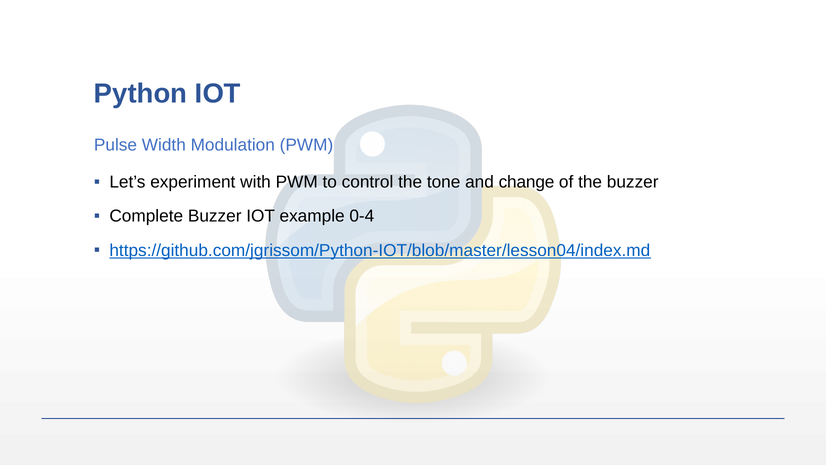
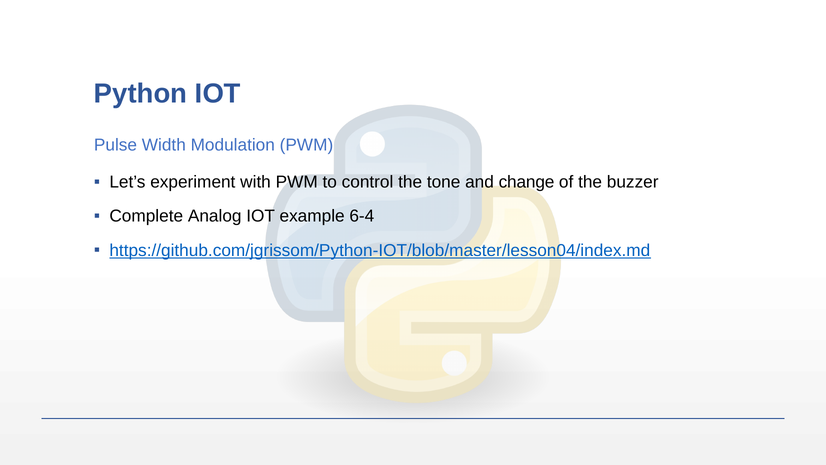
Complete Buzzer: Buzzer -> Analog (215, 216)
0-4: 0-4 -> 6-4 (362, 216)
